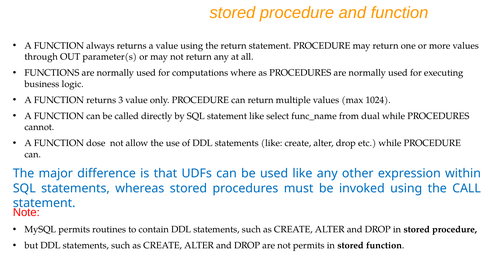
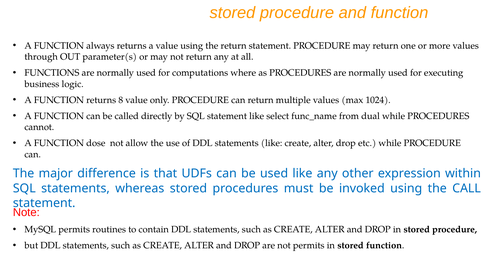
3: 3 -> 8 (121, 100)
